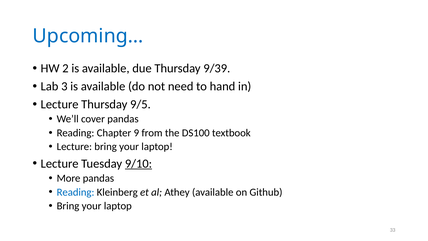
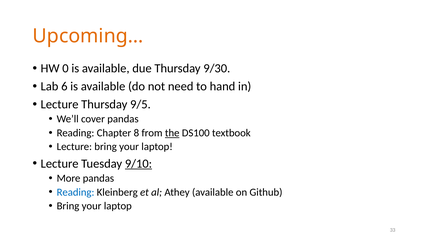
Upcoming… colour: blue -> orange (88, 36)
2: 2 -> 0 (65, 68)
9/39: 9/39 -> 9/30 (217, 68)
3: 3 -> 6 (64, 86)
9: 9 -> 8 (136, 133)
the underline: none -> present (172, 133)
